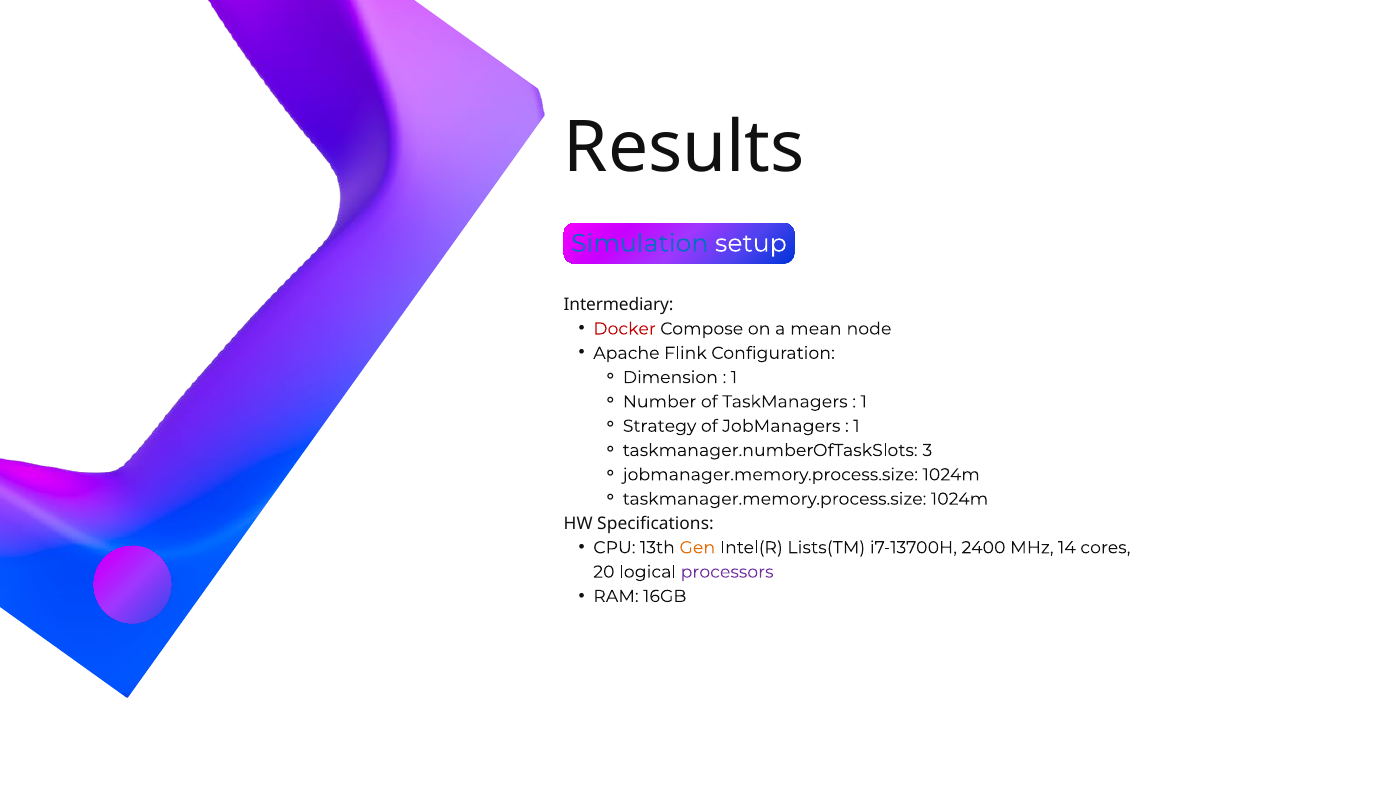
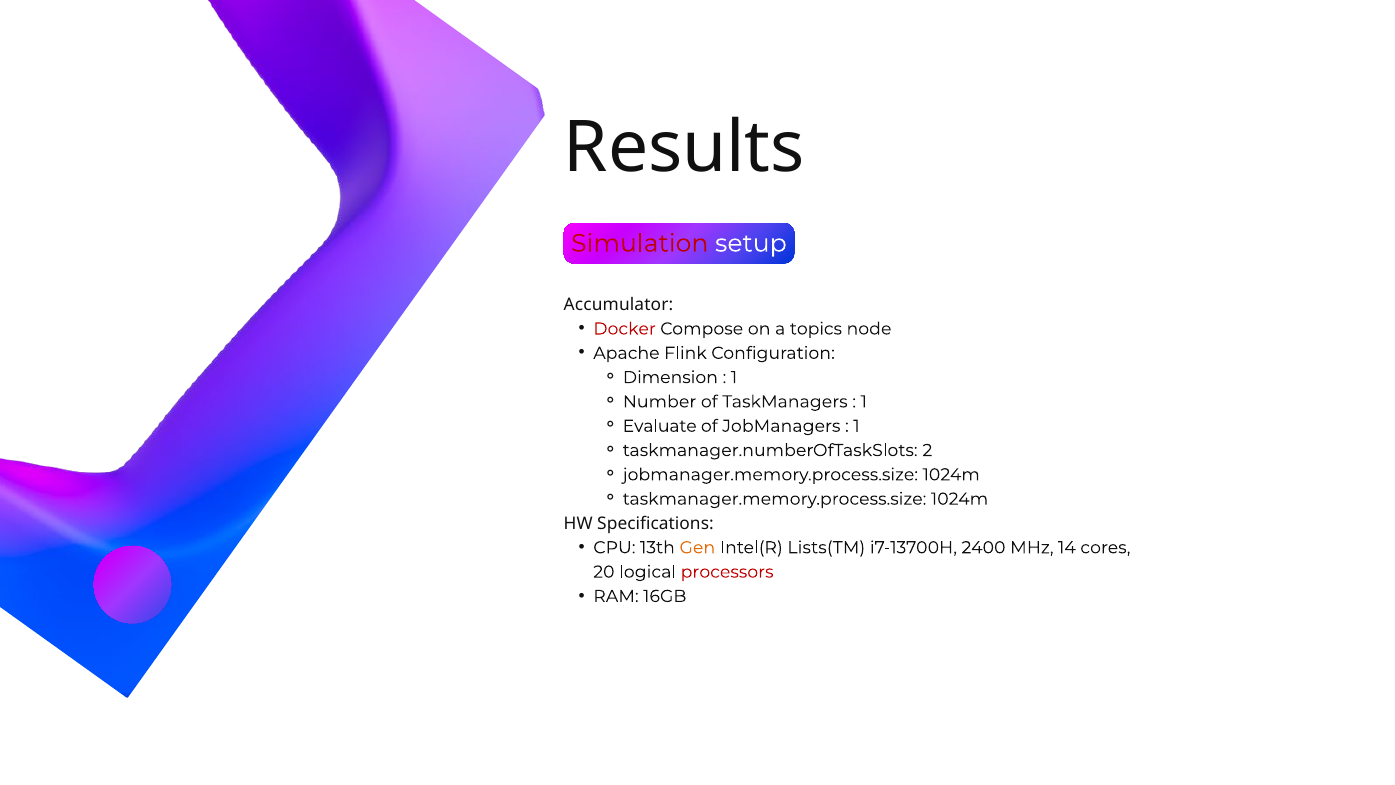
Simulation colour: blue -> red (640, 243)
Intermediary: Intermediary -> Accumulator (618, 304)
mean: mean -> topics (816, 329)
Strategy: Strategy -> Evaluate (660, 426)
3: 3 -> 2 (927, 450)
processors colour: purple -> red (727, 572)
